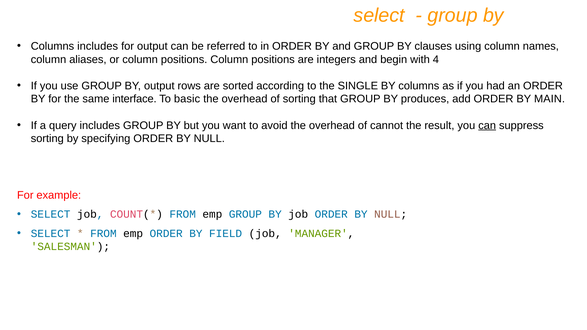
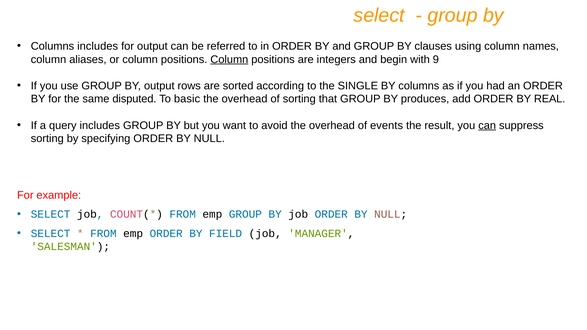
Column underline: none -> present (229, 59)
4: 4 -> 9 (436, 59)
interface: interface -> disputed (134, 99)
MAIN: MAIN -> REAL (550, 99)
cannot: cannot -> events (387, 125)
